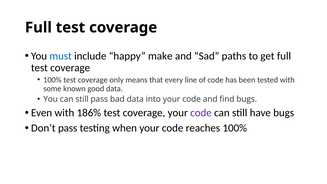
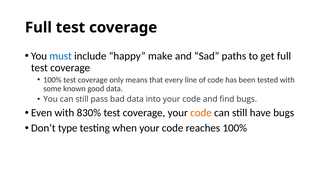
186%: 186% -> 830% (89, 113)
code colour: purple -> orange (201, 113)
Don’t pass: pass -> type (68, 128)
